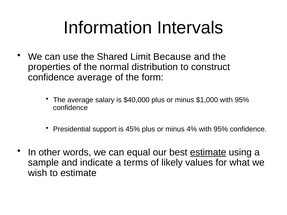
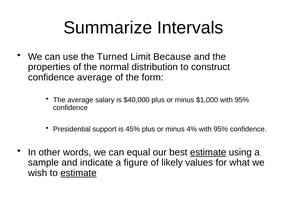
Information: Information -> Summarize (108, 28)
Shared: Shared -> Turned (112, 57)
terms: terms -> figure (136, 163)
estimate underline: none -> present (78, 173)
